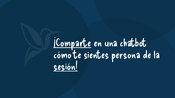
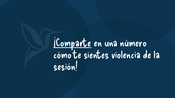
chatbot: chatbot -> número (133, 43)
persona: persona -> violencia (126, 55)
sesión underline: present -> none (66, 67)
